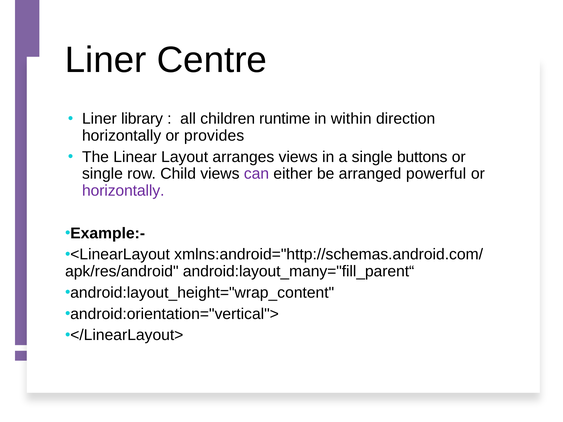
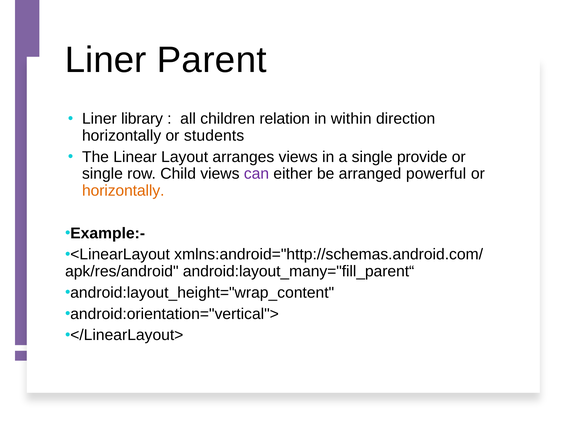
Centre: Centre -> Parent (212, 60)
runtime: runtime -> relation (285, 119)
provides: provides -> students (214, 136)
buttons: buttons -> provide (422, 157)
horizontally colour: purple -> orange (123, 191)
